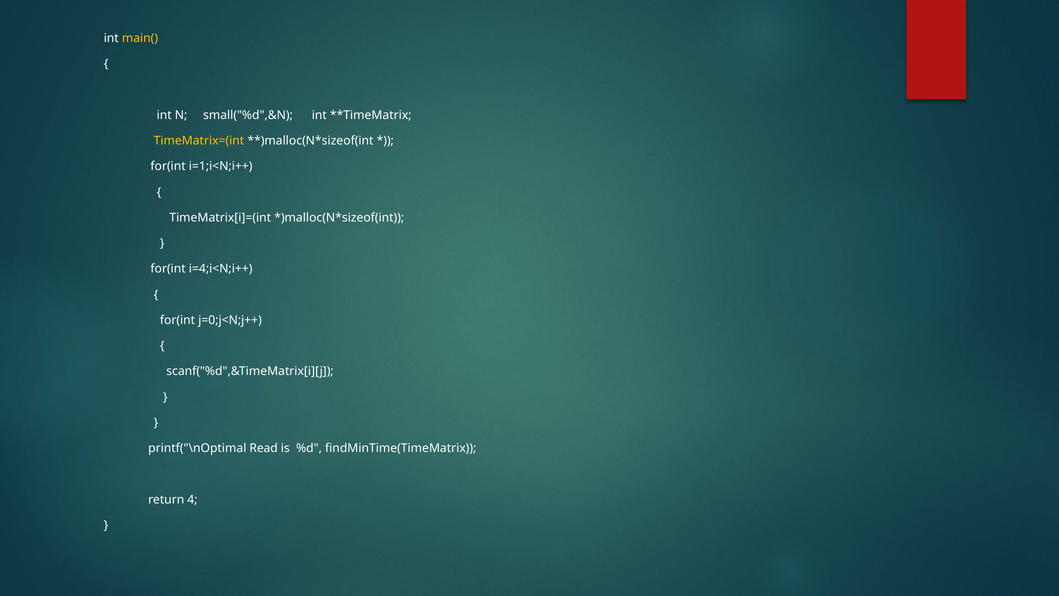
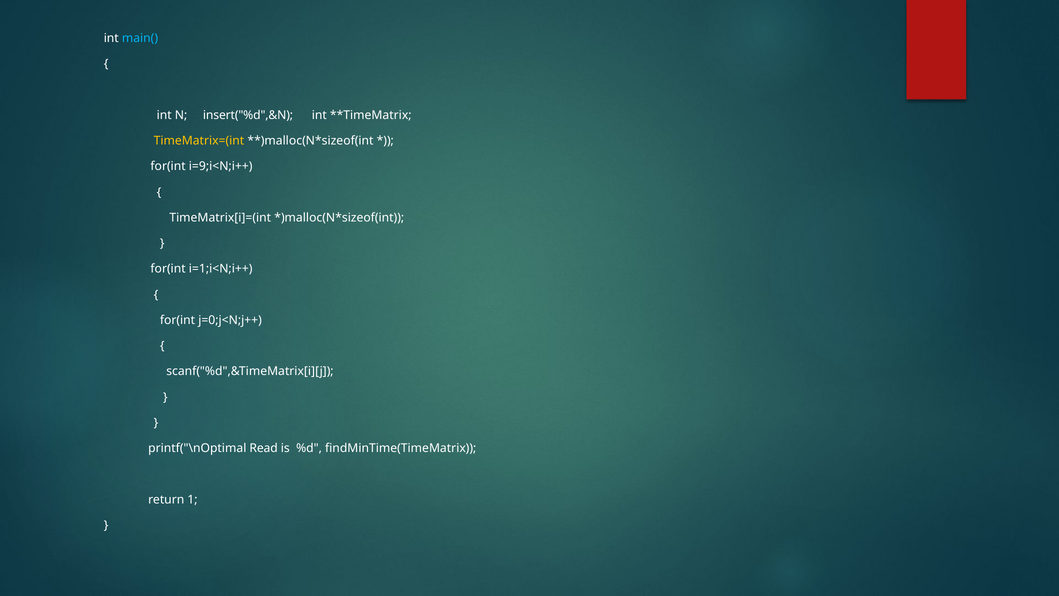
main( colour: yellow -> light blue (140, 38)
small("%d",&N: small("%d",&N -> insert("%d",&N (248, 115)
i=1;i<N;i++: i=1;i<N;i++ -> i=9;i<N;i++ (221, 166)
i=4;i<N;i++: i=4;i<N;i++ -> i=1;i<N;i++ (221, 269)
4: 4 -> 1 (192, 499)
